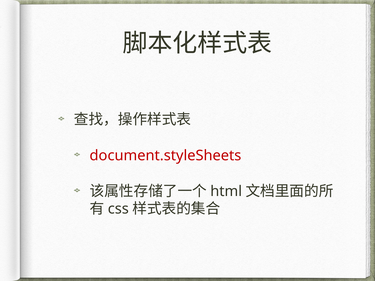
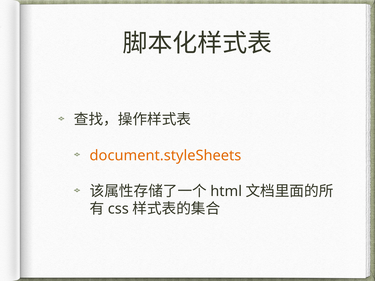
document.styleSheets colour: red -> orange (166, 156)
